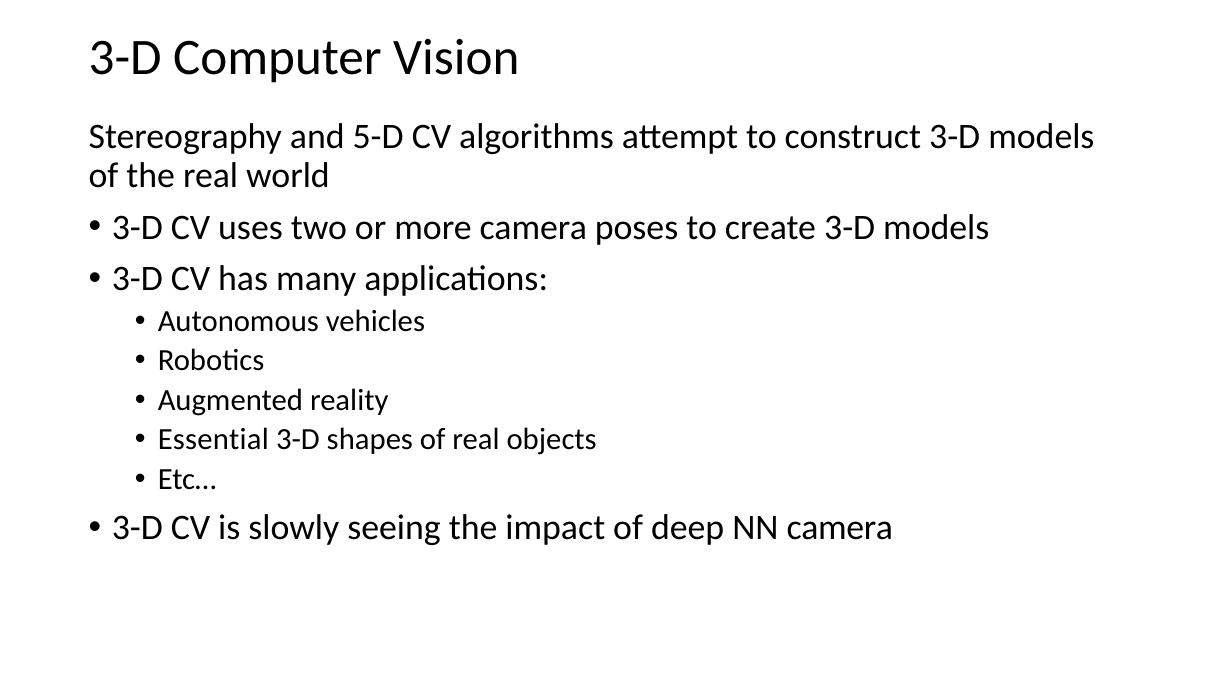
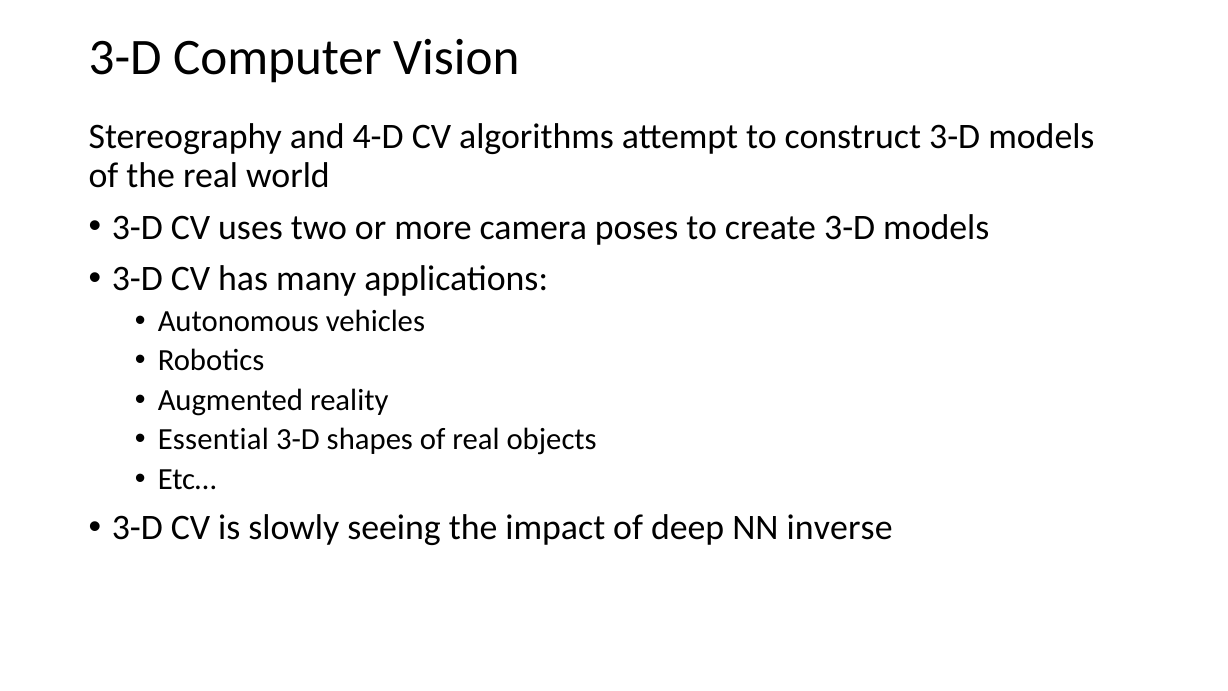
5-D: 5-D -> 4-D (378, 137)
NN camera: camera -> inverse (840, 528)
